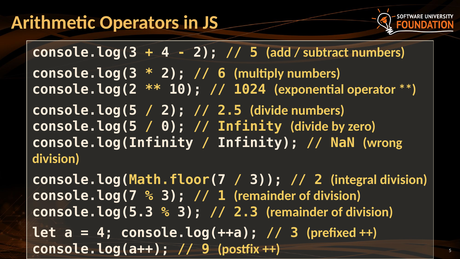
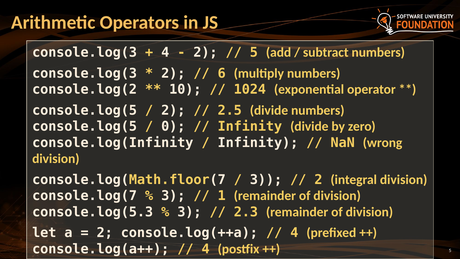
4: 4 -> 2 (105, 233)
3: 3 -> 4 (294, 233)
9: 9 -> 4 (206, 249)
